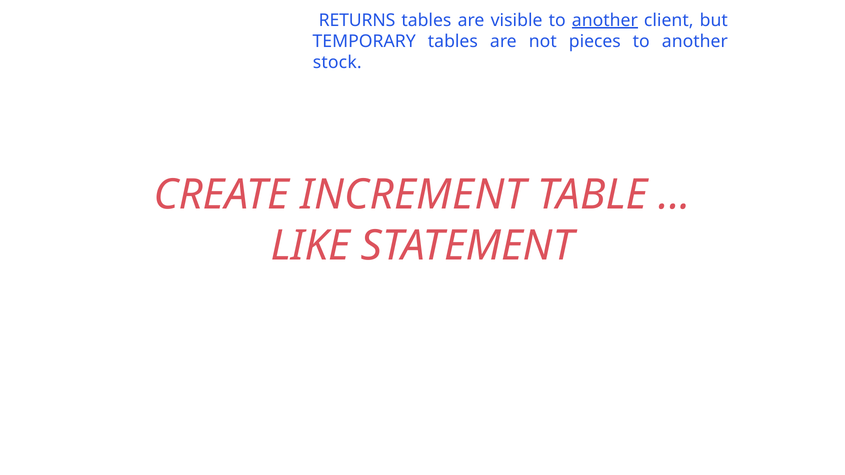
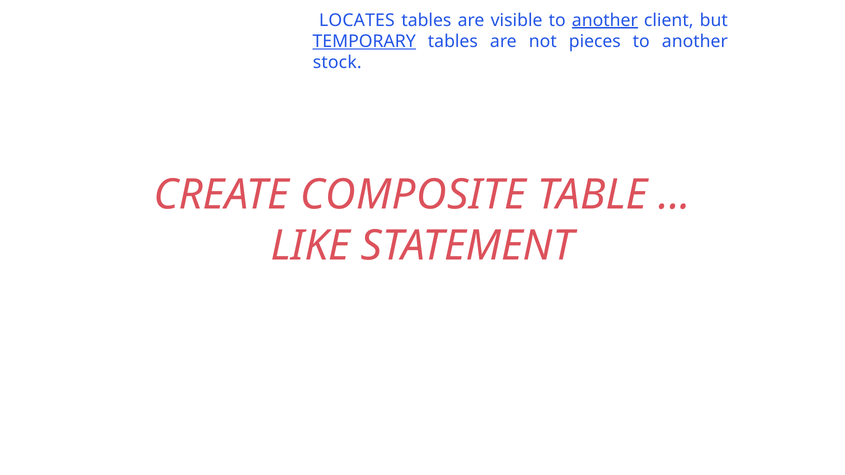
RETURNS: RETURNS -> LOCATES (357, 20)
TEMPORARY underline: none -> present (364, 41)
INCREMENT: INCREMENT -> COMPOSITE (413, 195)
